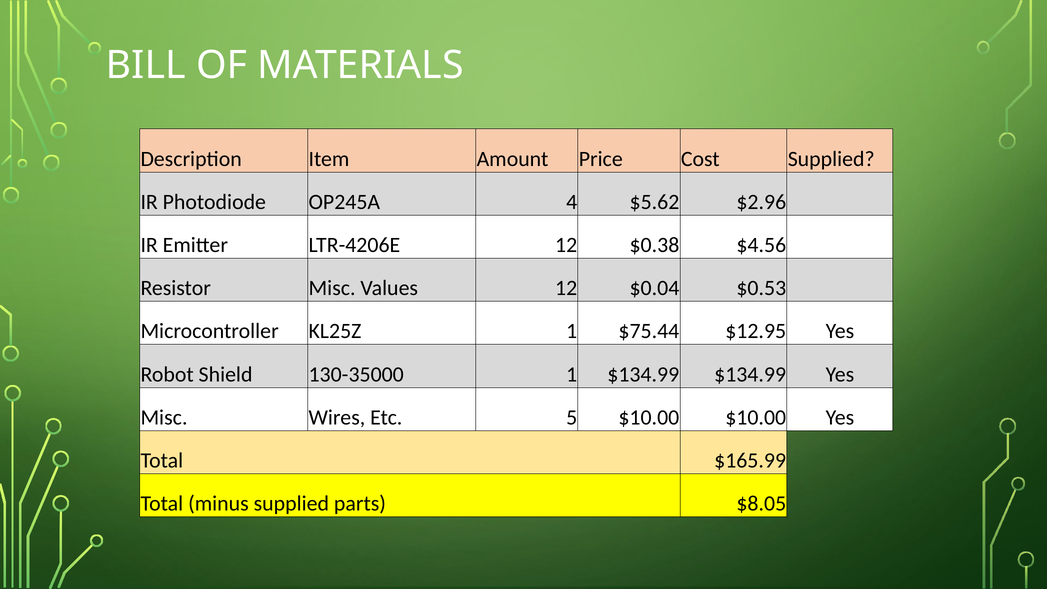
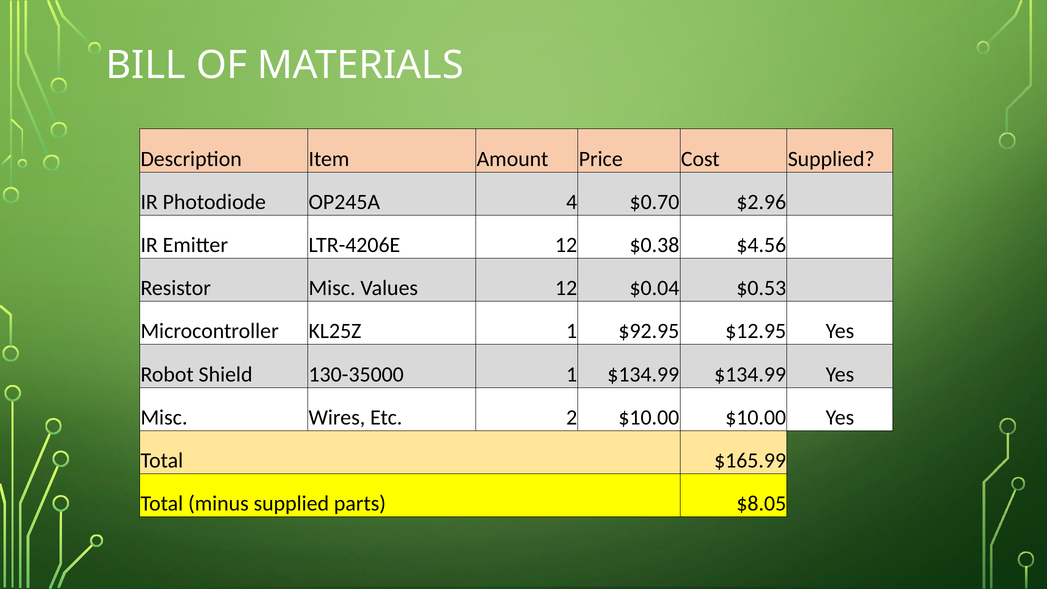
$5.62: $5.62 -> $0.70 (654, 202)
$75.44: $75.44 -> $92.95 (649, 331)
5: 5 -> 2 (572, 418)
